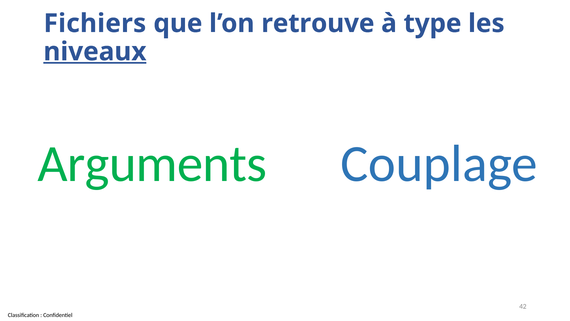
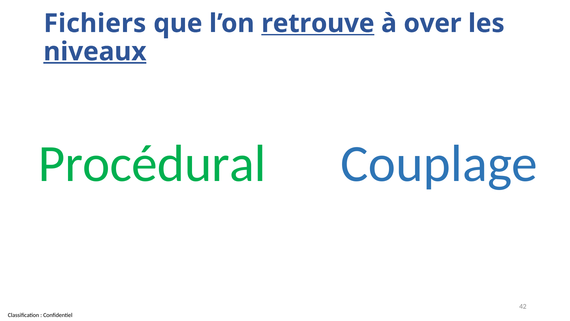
retrouve underline: none -> present (318, 23)
type: type -> over (433, 23)
Arguments: Arguments -> Procédural (152, 164)
